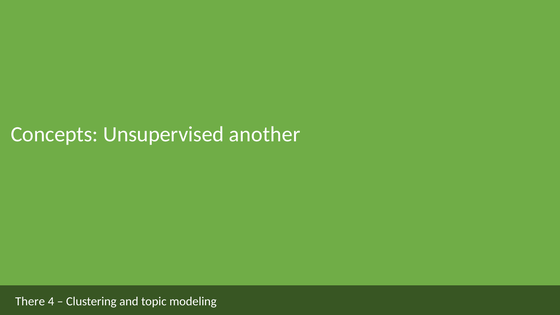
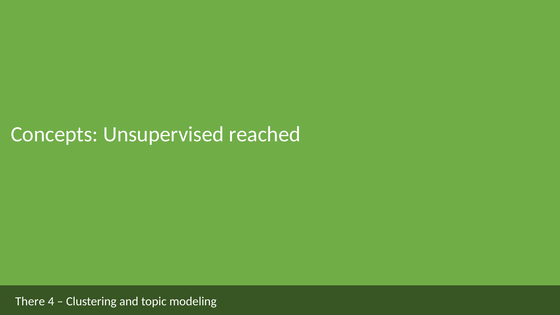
another: another -> reached (265, 134)
